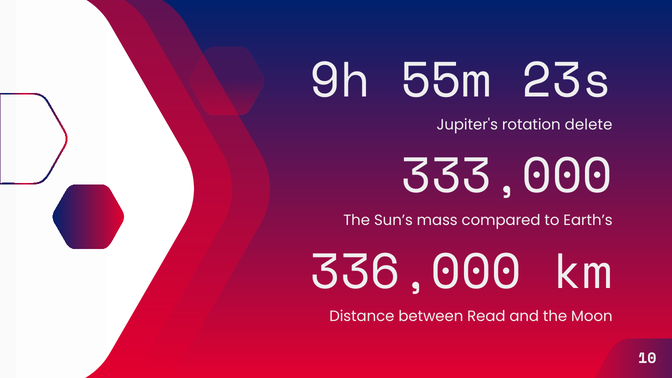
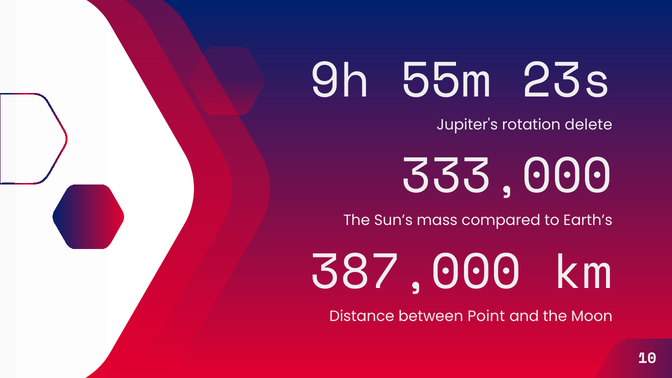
336,000: 336,000 -> 387,000 (416, 272)
Read: Read -> Point (486, 316)
